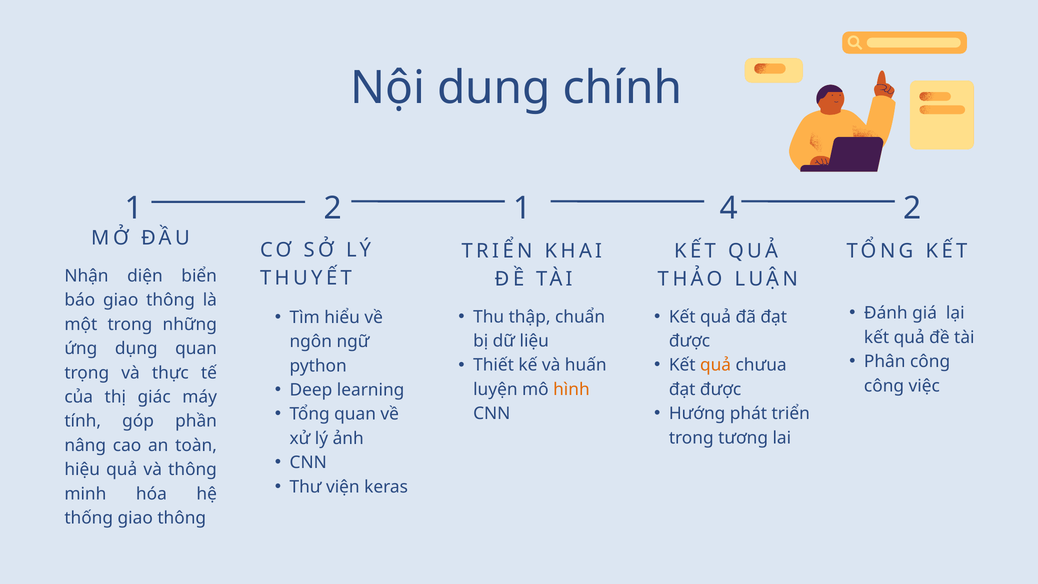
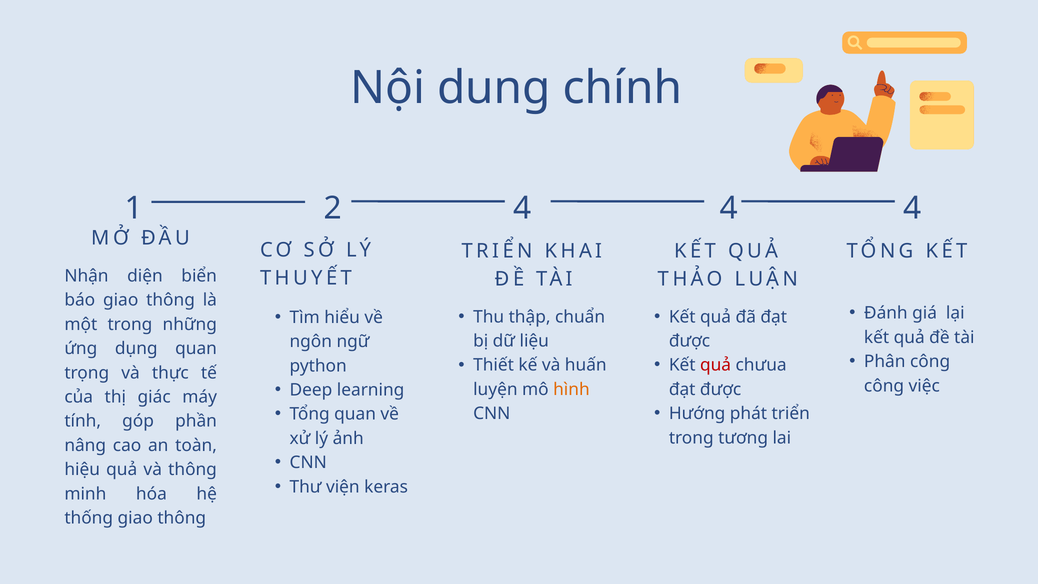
2 1: 1 -> 4 (522, 208)
2: 2 -> 4 (912, 208)
quả colour: orange -> red (716, 365)
